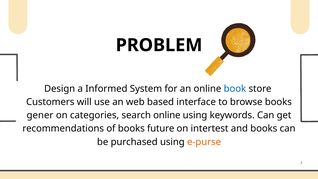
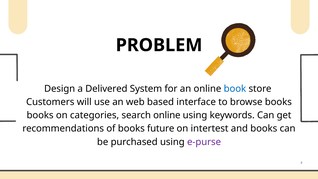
Informed: Informed -> Delivered (106, 89)
gener: gener -> books (40, 115)
e-purse colour: orange -> purple (204, 142)
